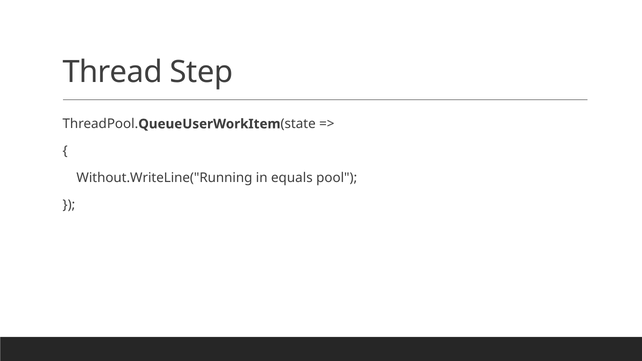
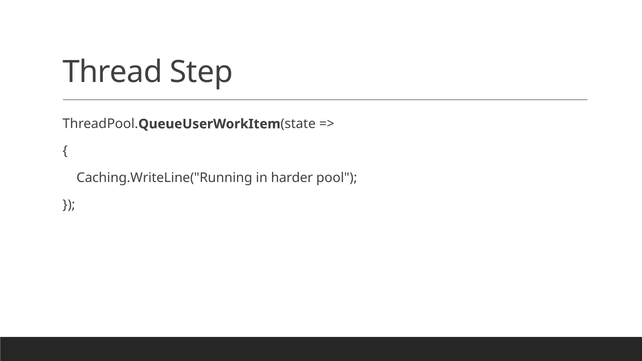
Without.WriteLine("Running: Without.WriteLine("Running -> Caching.WriteLine("Running (164, 178)
equals: equals -> harder (292, 178)
